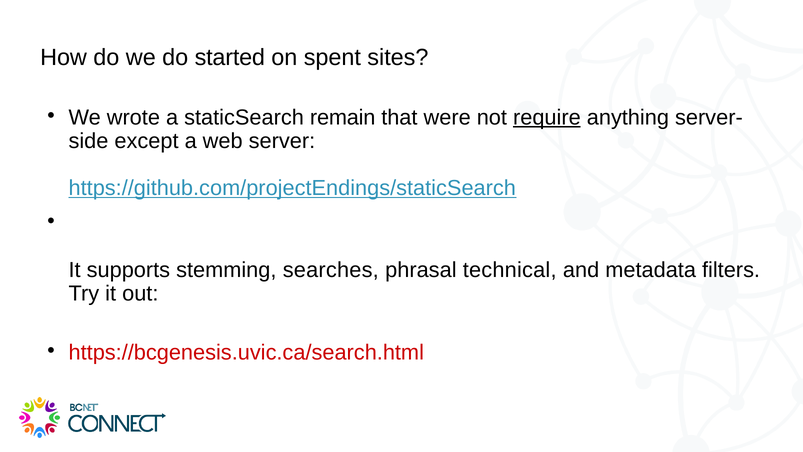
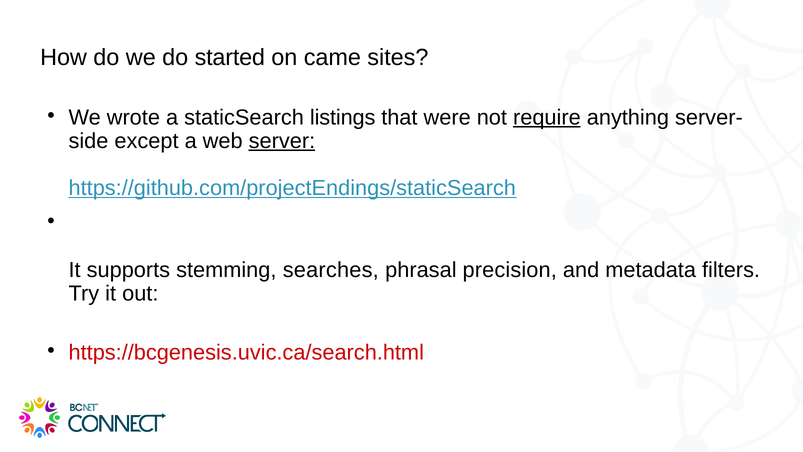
spent: spent -> came (332, 57)
remain: remain -> listings (343, 117)
server underline: none -> present (282, 141)
technical: technical -> precision (510, 270)
